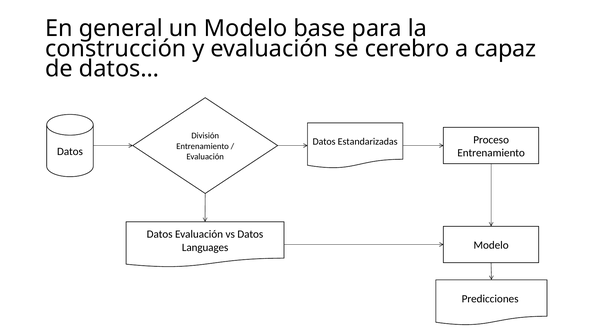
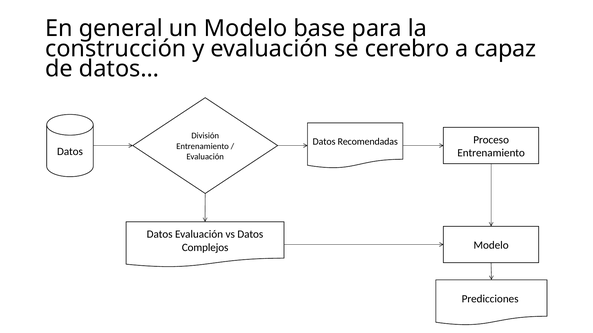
Estandarizadas: Estandarizadas -> Recomendadas (368, 142)
Languages: Languages -> Complejos (205, 248)
